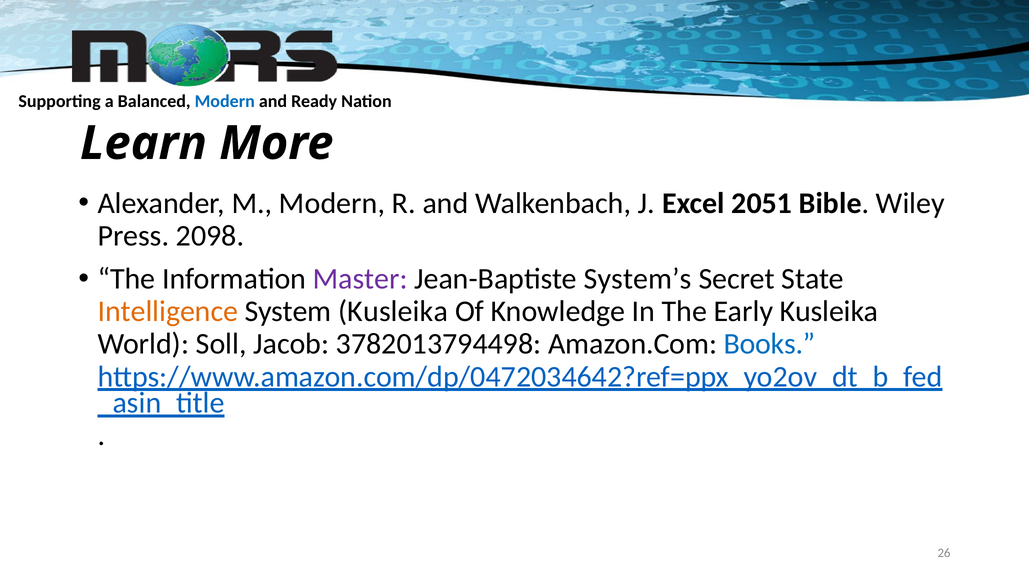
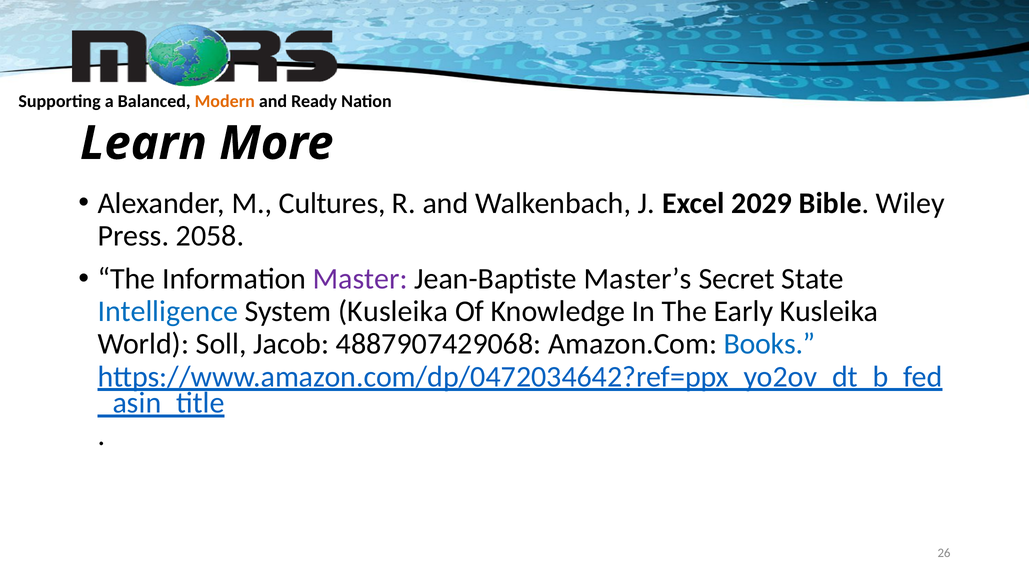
Modern colour: blue -> orange (225, 101)
M Modern: Modern -> Cultures (332, 203)
2051: 2051 -> 2029 (762, 203)
2098: 2098 -> 2058 (210, 236)
System’s: System’s -> Master’s (638, 279)
Intelligence colour: orange -> blue (168, 311)
3782013794498: 3782013794498 -> 4887907429068 (439, 344)
